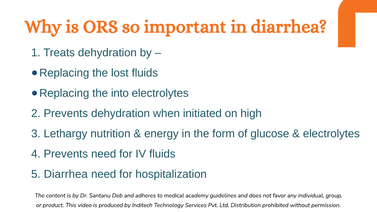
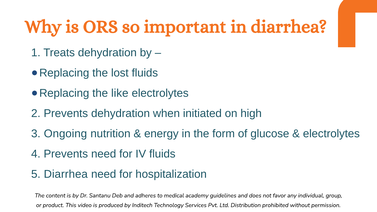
into: into -> like (120, 93)
Lethargy: Lethargy -> Ongoing (65, 134)
